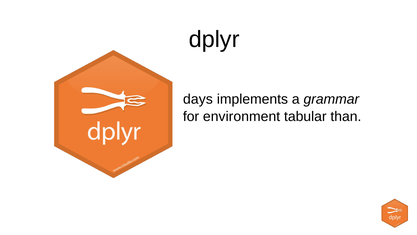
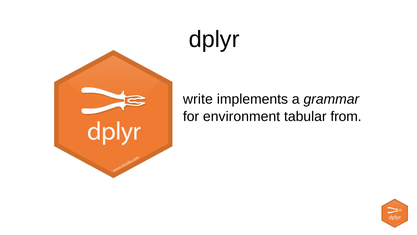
days: days -> write (198, 99)
than: than -> from (346, 117)
